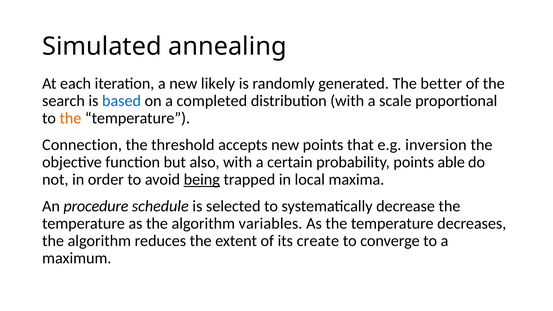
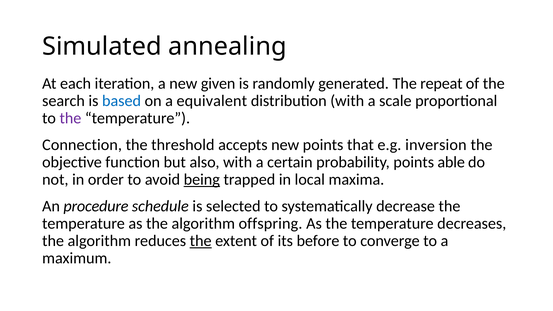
likely: likely -> given (218, 83)
better: better -> repeat (441, 83)
completed: completed -> equivalent (212, 101)
the colour: orange -> purple (70, 118)
variables: variables -> offspring (271, 224)
the underline: none -> present (201, 241)
create: create -> before (318, 241)
